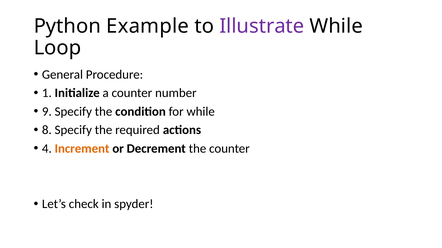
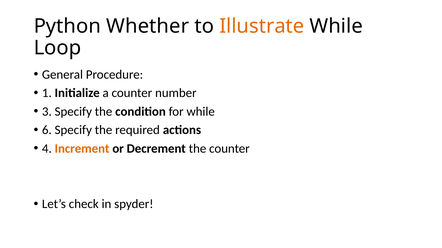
Example: Example -> Whether (148, 26)
Illustrate colour: purple -> orange (262, 26)
9: 9 -> 3 (47, 112)
8: 8 -> 6 (47, 130)
